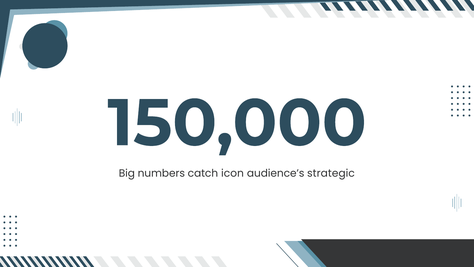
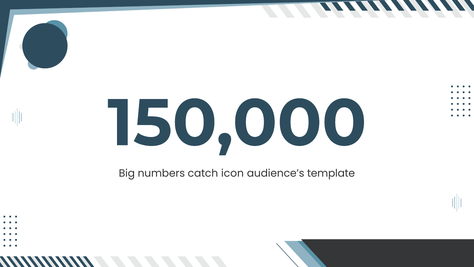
strategic: strategic -> template (331, 173)
